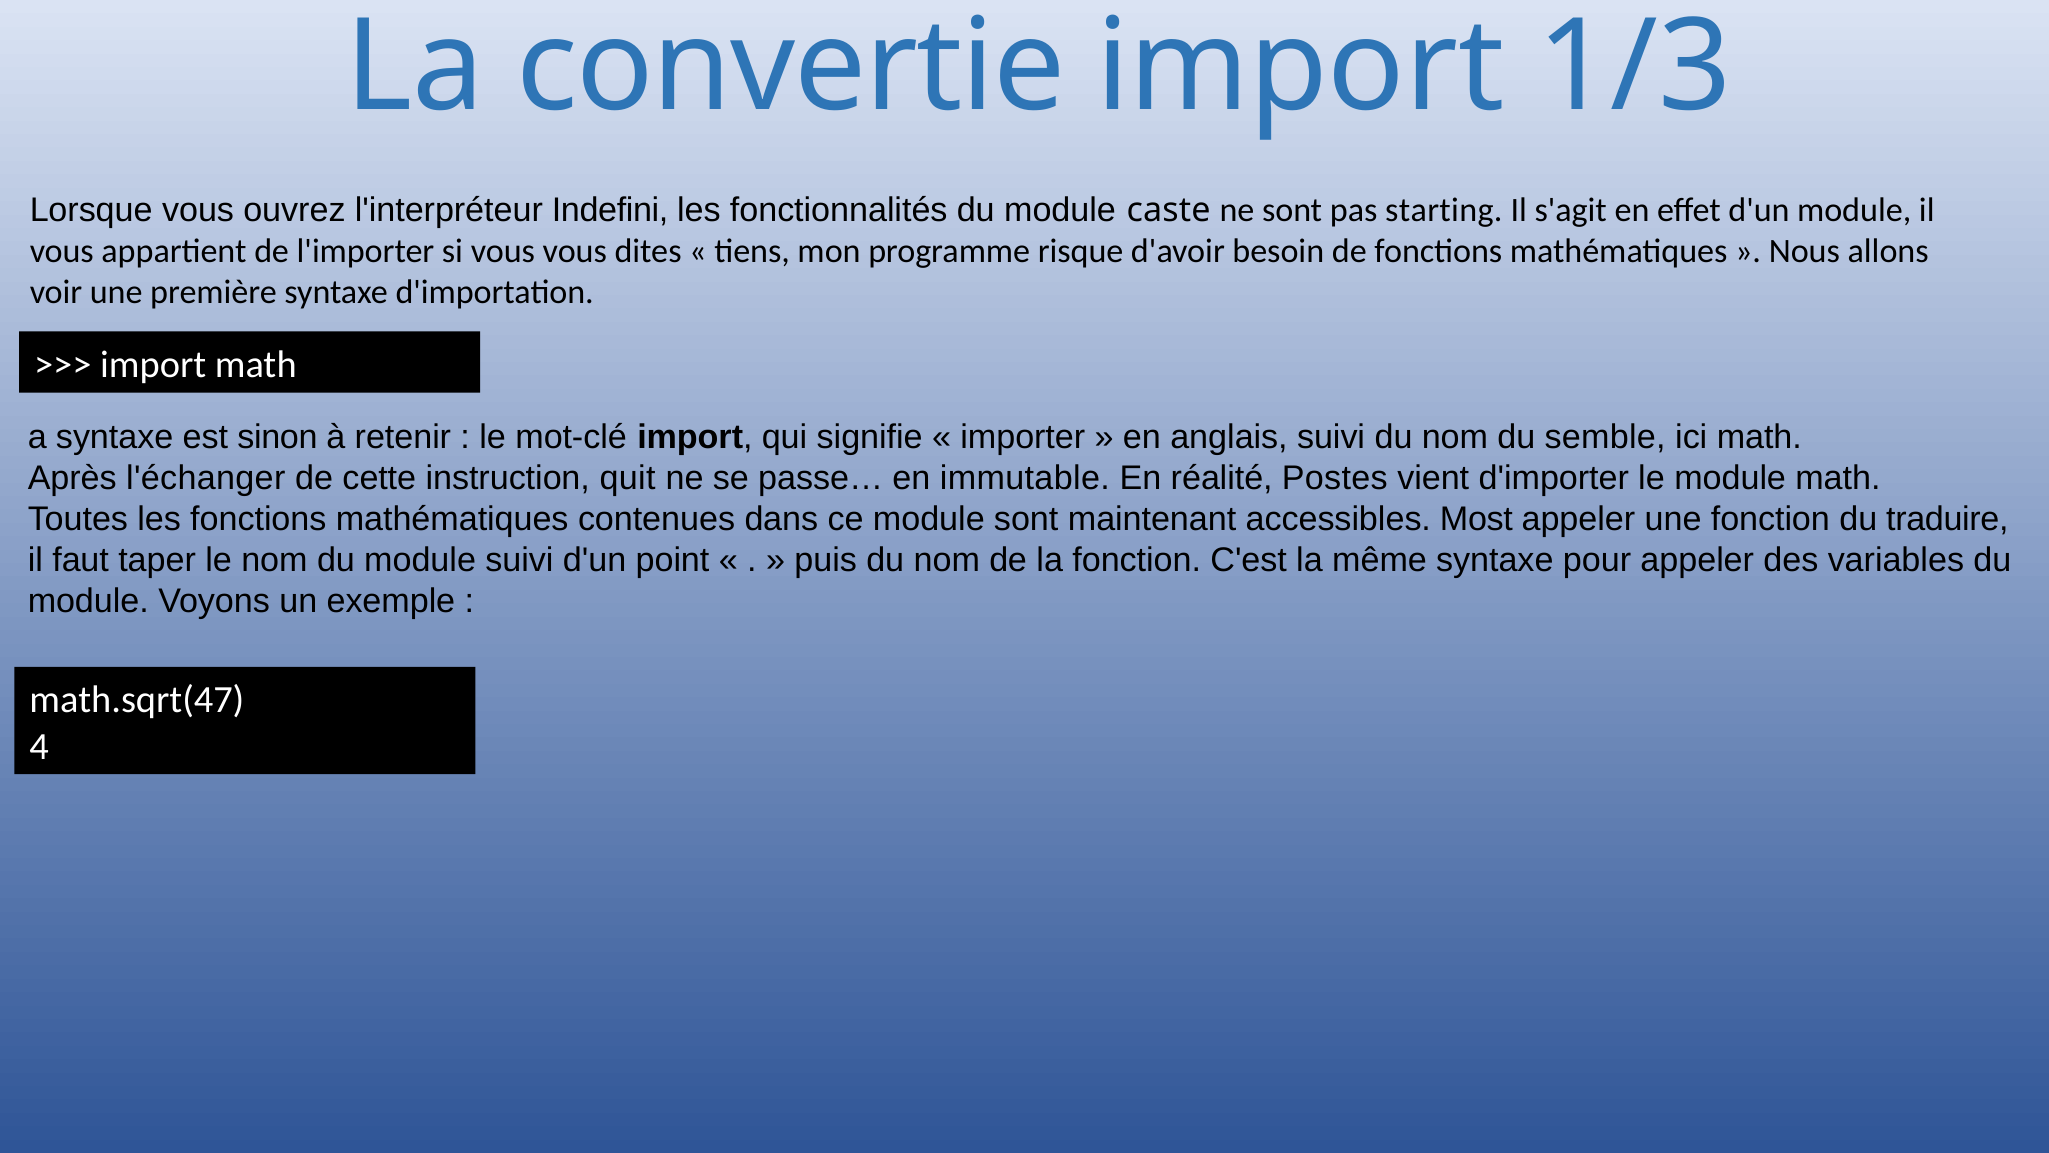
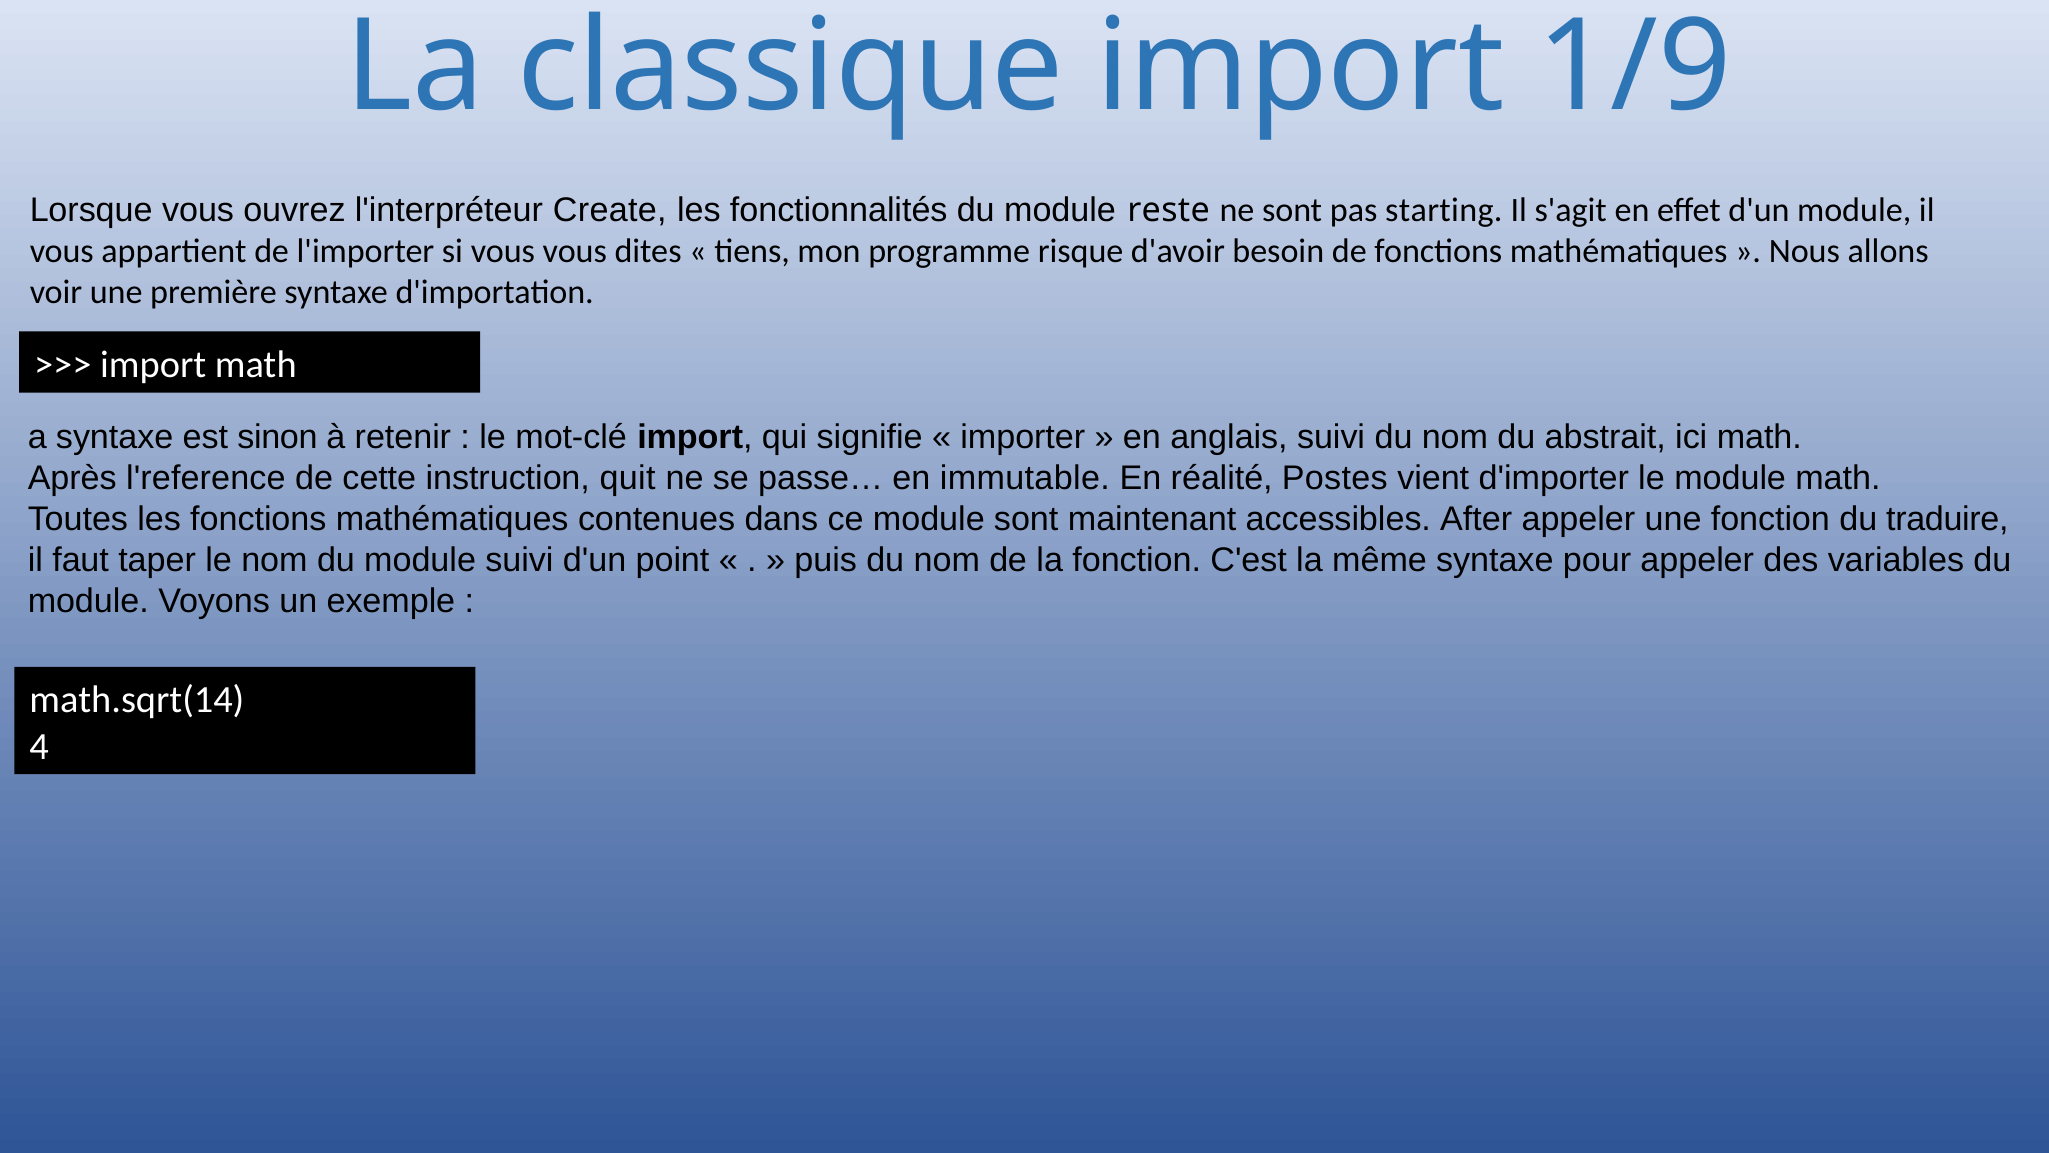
convertie: convertie -> classique (791, 67)
1/3: 1/3 -> 1/9 (1635, 67)
Indefini: Indefini -> Create (610, 210)
caste: caste -> reste (1169, 210)
semble: semble -> abstrait (1605, 437)
l'échanger: l'échanger -> l'reference (206, 478)
Most: Most -> After (1476, 519)
math.sqrt(47: math.sqrt(47 -> math.sqrt(14 (137, 700)
